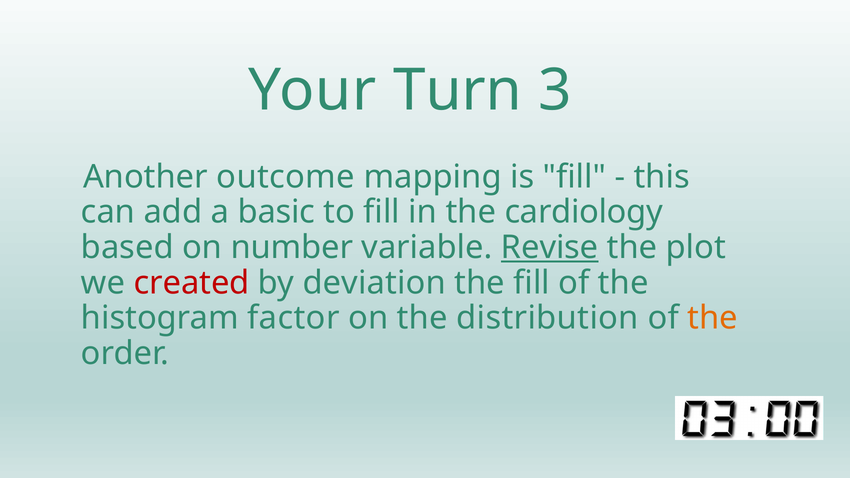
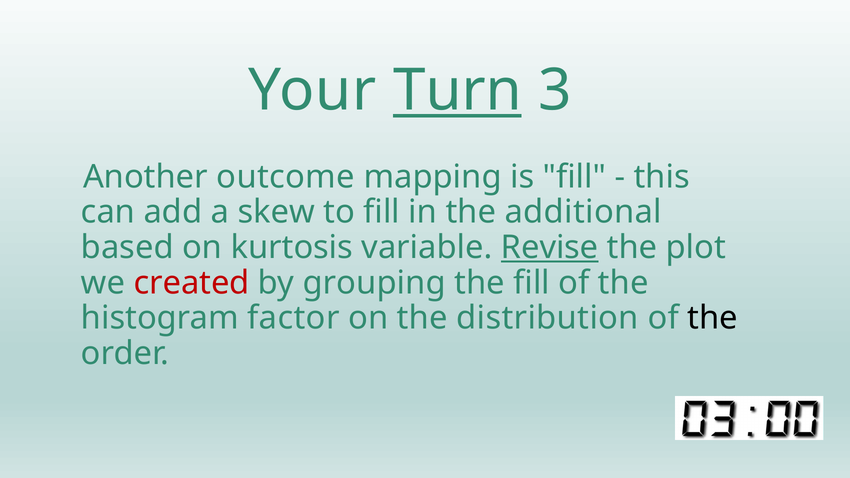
Turn underline: none -> present (457, 91)
basic: basic -> skew (276, 212)
cardiology: cardiology -> additional (583, 212)
number: number -> kurtosis (292, 247)
deviation: deviation -> grouping (374, 283)
the colour: orange -> black (713, 318)
